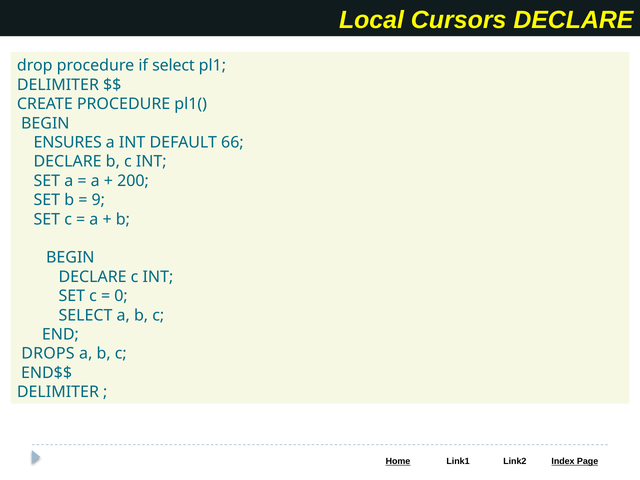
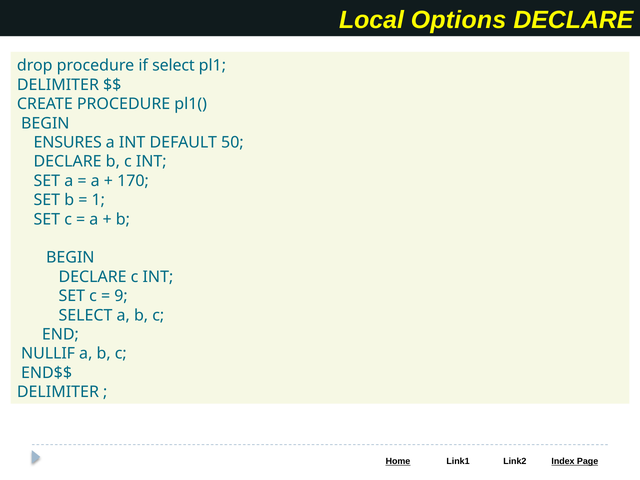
Cursors: Cursors -> Options (459, 20)
66: 66 -> 50 (232, 142)
200: 200 -> 170 (133, 181)
9: 9 -> 1 (98, 200)
0: 0 -> 9 (121, 296)
DROPS: DROPS -> NULLIF (48, 354)
